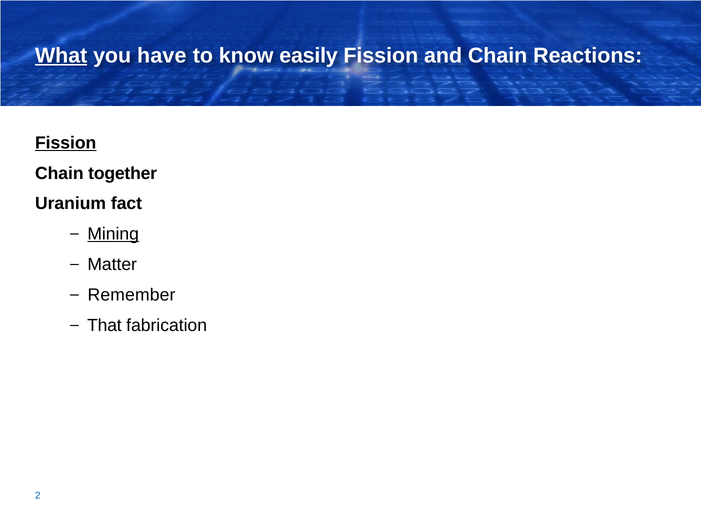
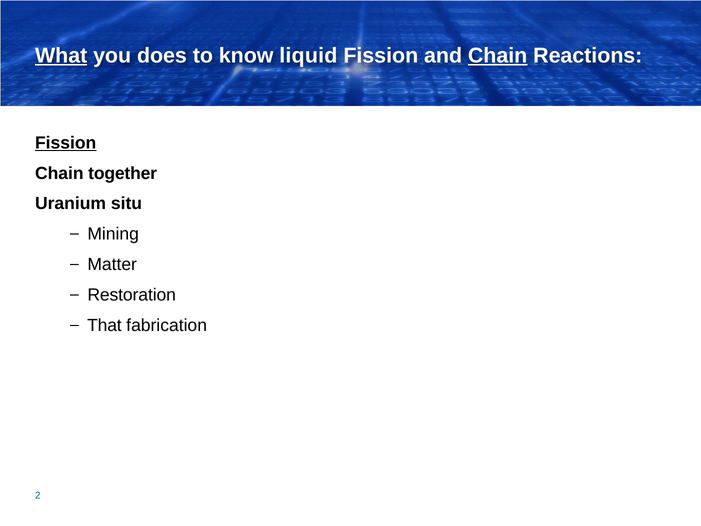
have: have -> does (162, 56)
easily: easily -> liquid (308, 56)
Chain underline: none -> present (498, 56)
fact: fact -> situ (126, 204)
Mining underline: present -> none (113, 234)
Remember: Remember -> Restoration (132, 295)
